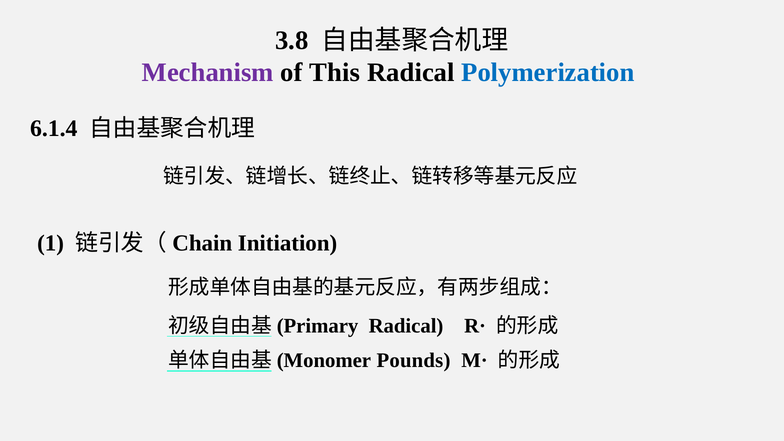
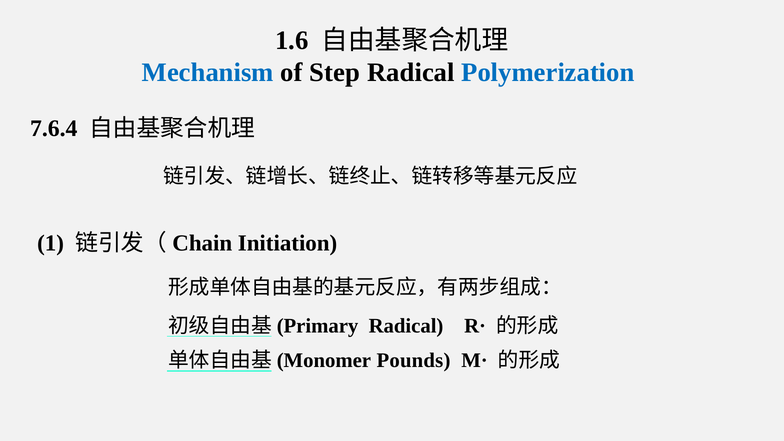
3.8: 3.8 -> 1.6 (292, 40)
Mechanism colour: purple -> blue (208, 72)
This: This -> Step (335, 72)
6.1.4: 6.1.4 -> 7.6.4 (54, 128)
